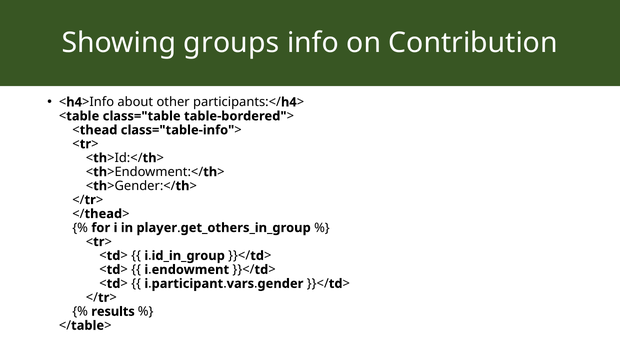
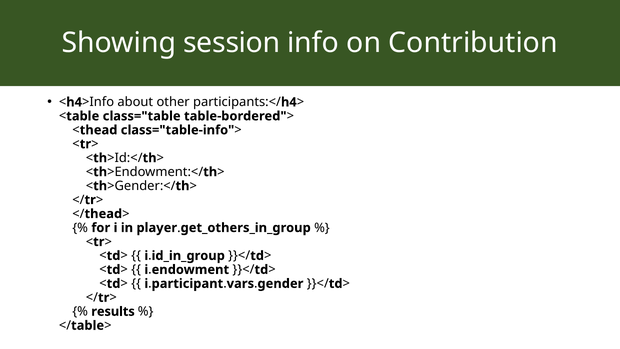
groups: groups -> session (232, 43)
